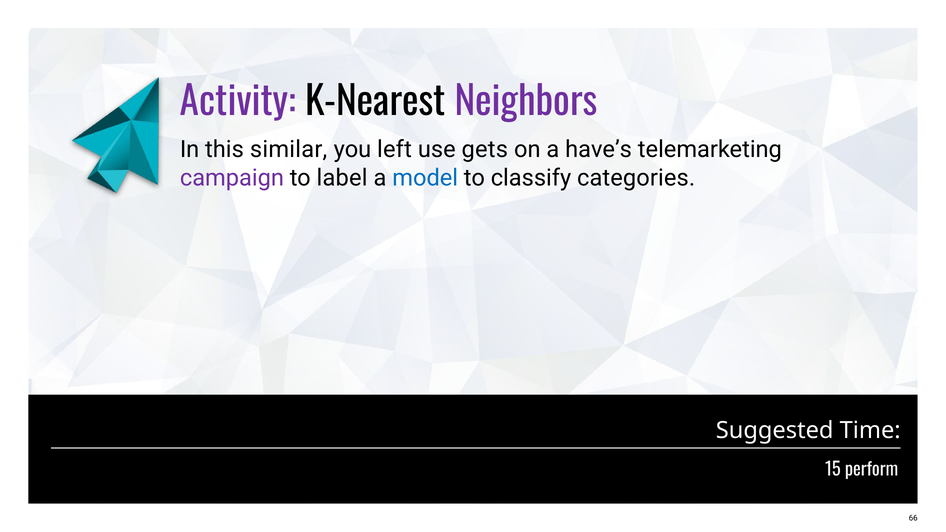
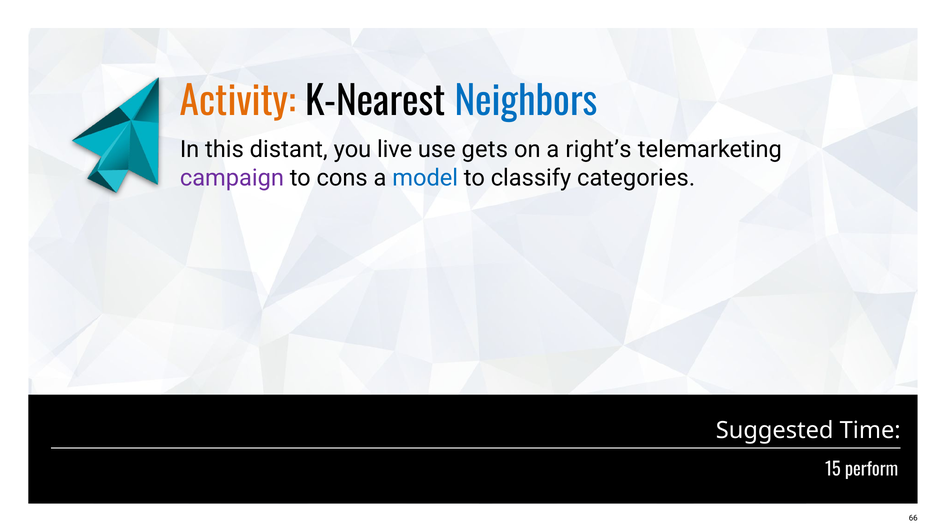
Activity colour: purple -> orange (238, 102)
Neighbors colour: purple -> blue (526, 102)
similar: similar -> distant (289, 149)
left: left -> live (395, 149)
have’s: have’s -> right’s (598, 149)
label: label -> cons (342, 178)
